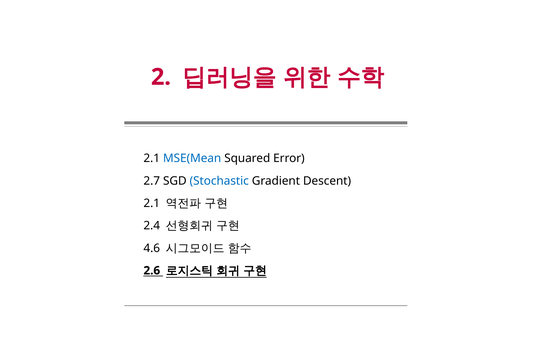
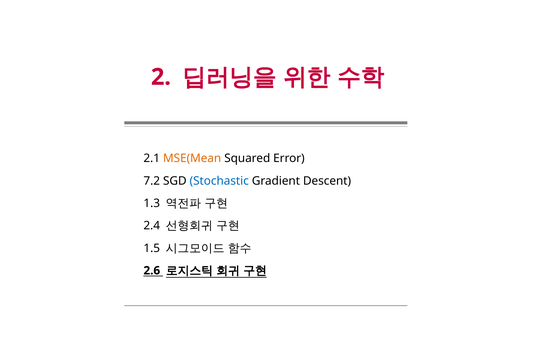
MSE(Mean colour: blue -> orange (192, 158)
2.7: 2.7 -> 7.2 (152, 181)
2.1: 2.1 -> 1.3 (152, 203)
4.6: 4.6 -> 1.5 (152, 248)
